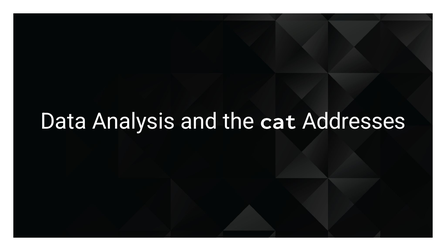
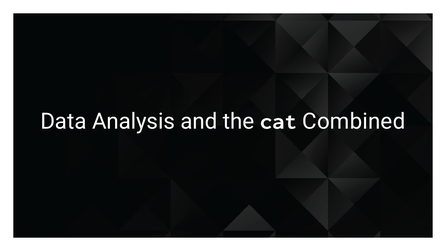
Addresses: Addresses -> Combined (354, 121)
